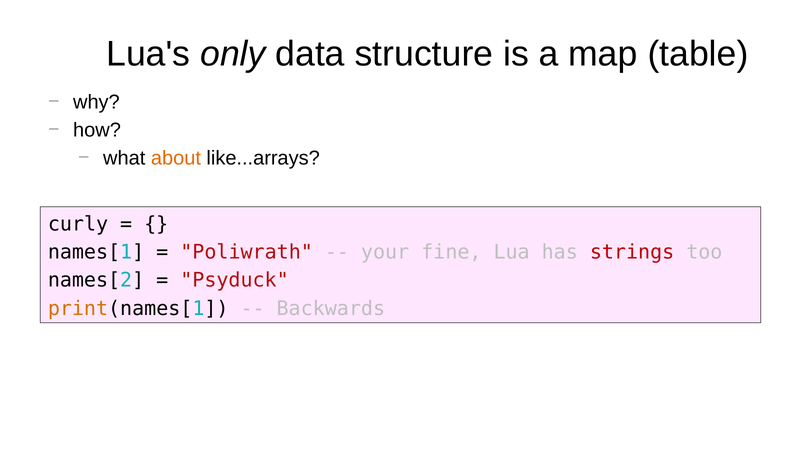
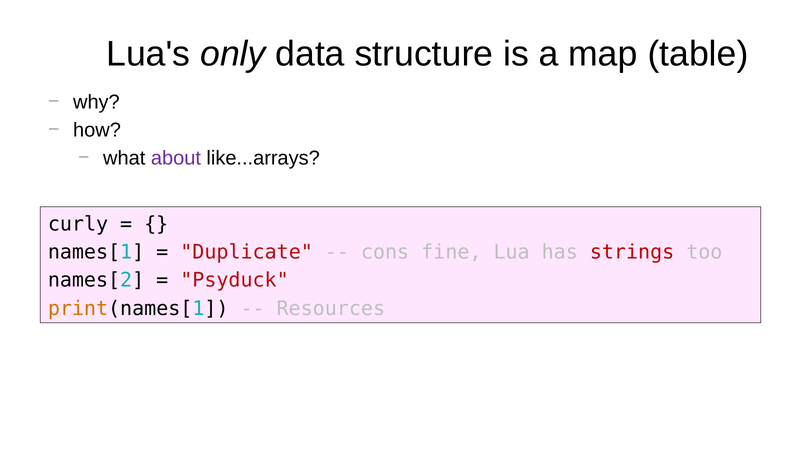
about colour: orange -> purple (176, 158)
Poliwrath: Poliwrath -> Duplicate (247, 252)
your: your -> cons (385, 252)
Backwards: Backwards -> Resources (331, 308)
